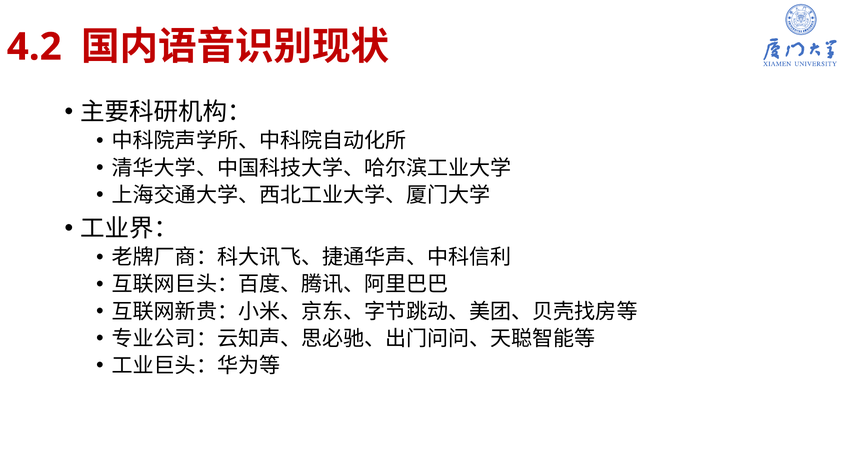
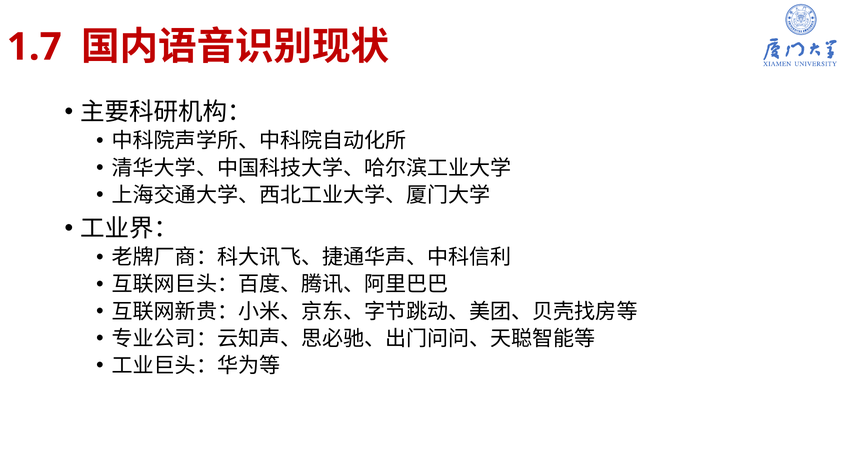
4.2: 4.2 -> 1.7 (34, 47)
